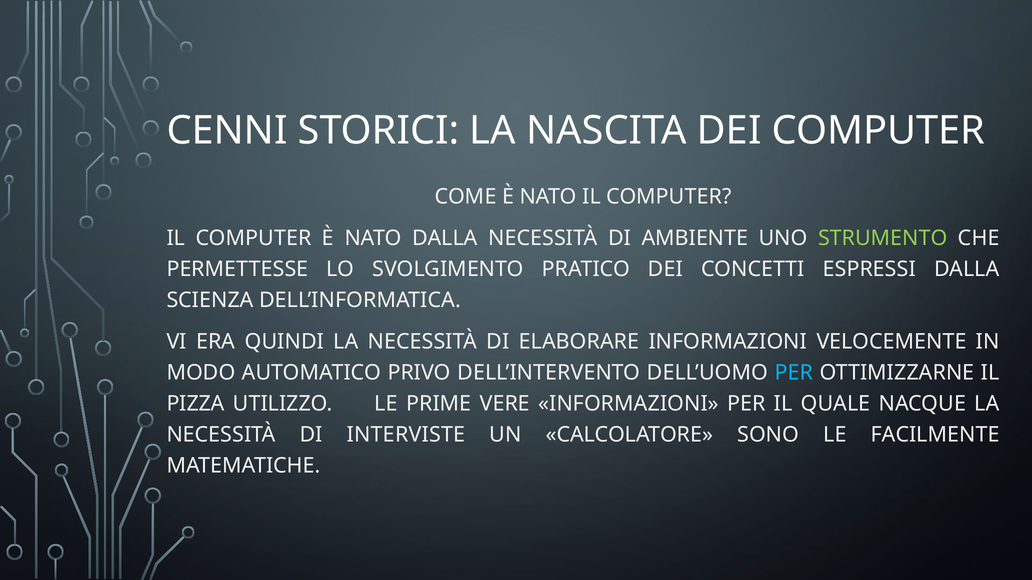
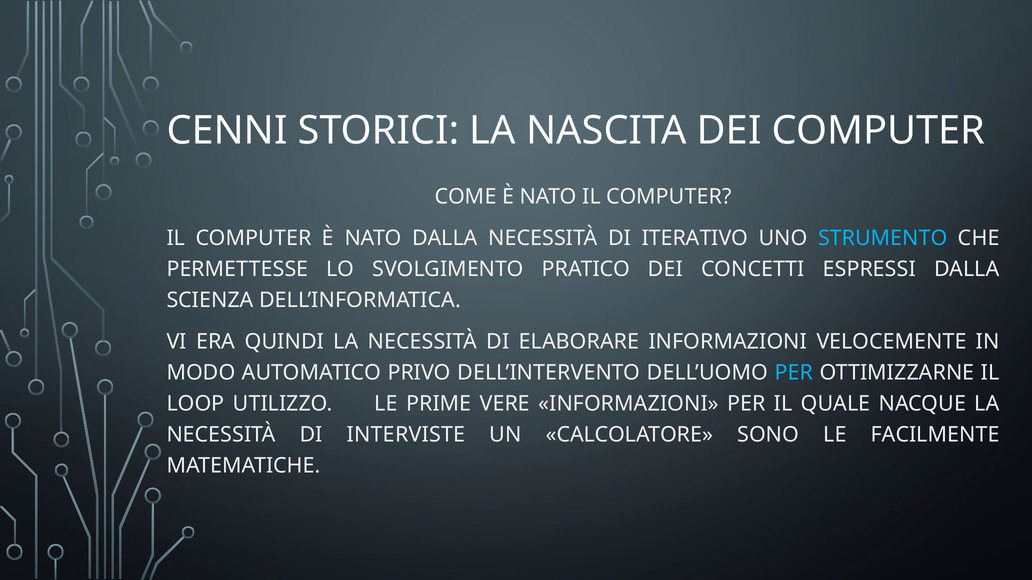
AMBIENTE: AMBIENTE -> ITERATIVO (695, 238)
STRUMENTO colour: light green -> light blue (883, 238)
PIZZA: PIZZA -> LOOP (195, 404)
